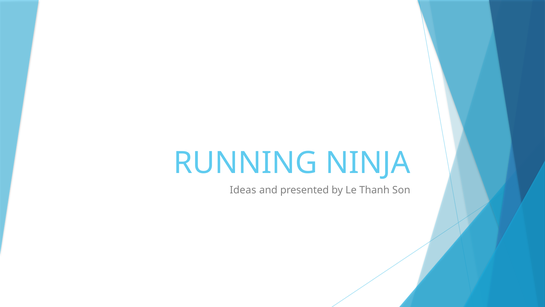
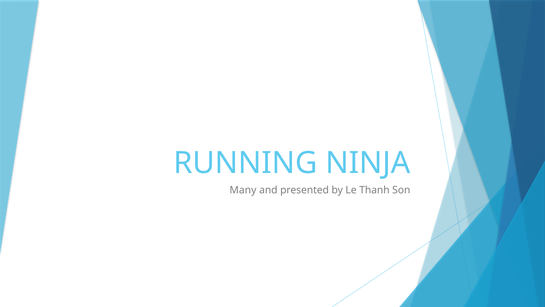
Ideas: Ideas -> Many (243, 190)
